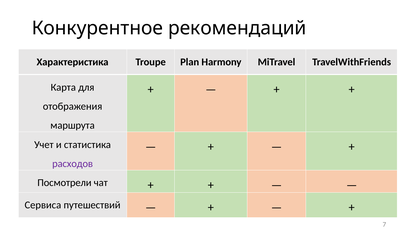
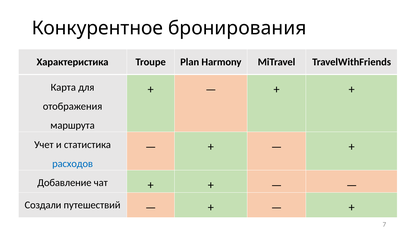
рекомендаций: рекомендаций -> бронирования (237, 28)
расходов colour: purple -> blue (73, 164)
Посмотрели: Посмотрели -> Добавление (64, 183)
Сервиса: Сервиса -> Создали (43, 205)
